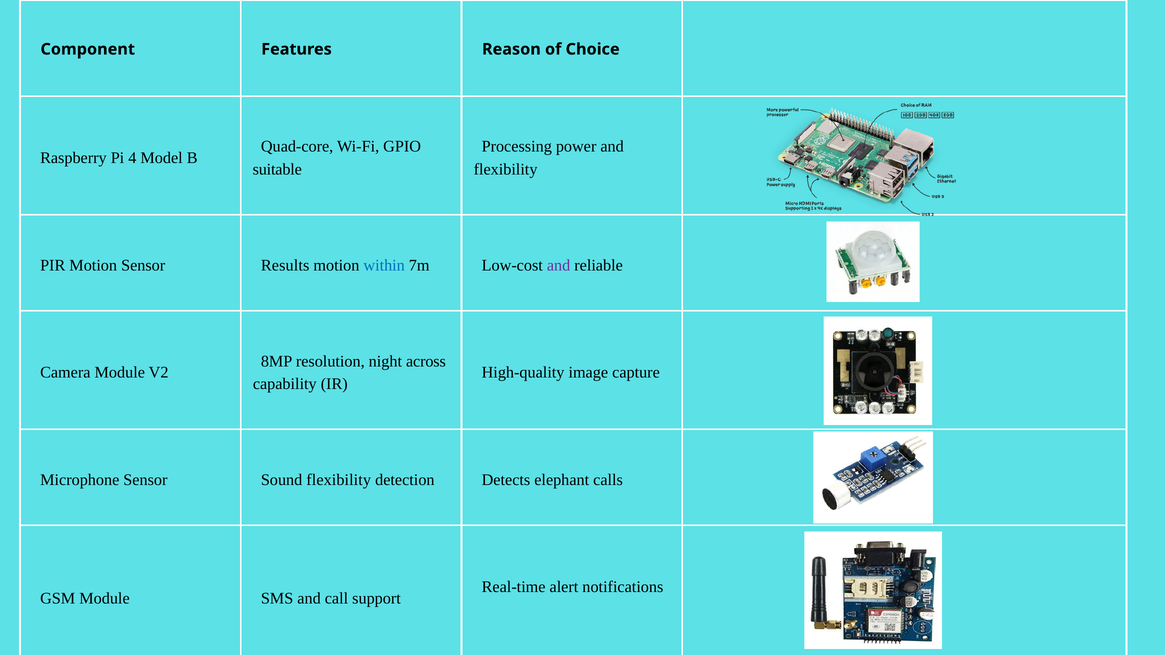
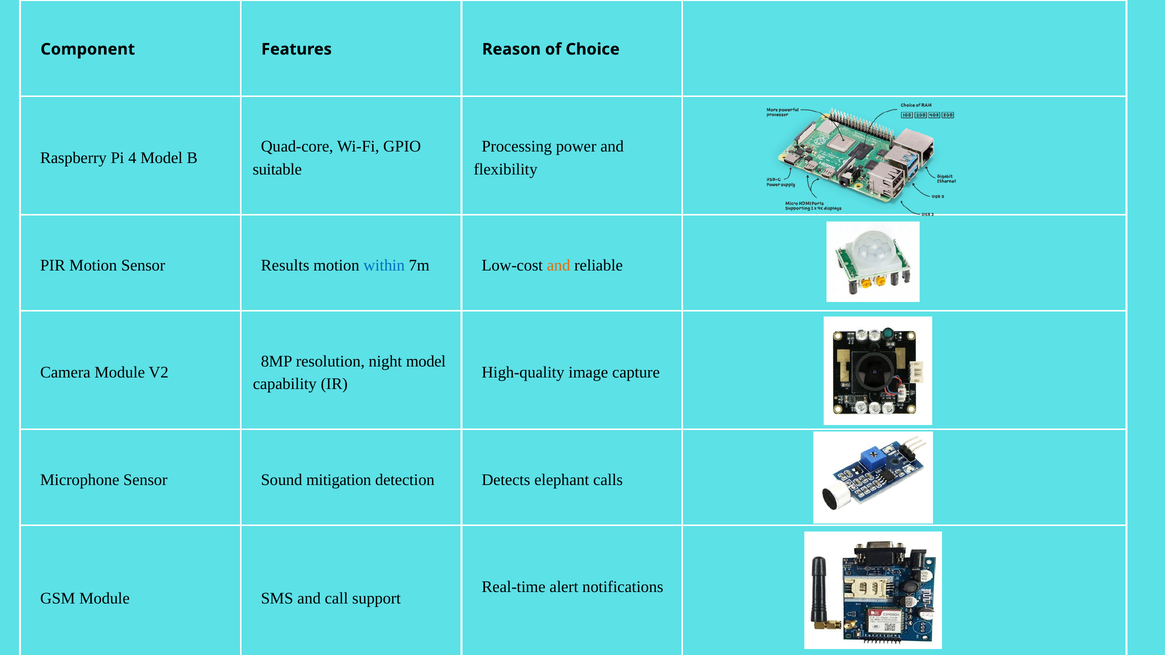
and colour: purple -> orange (559, 265)
night across: across -> model (426, 361)
Sound flexibility: flexibility -> mitigation (339, 480)
